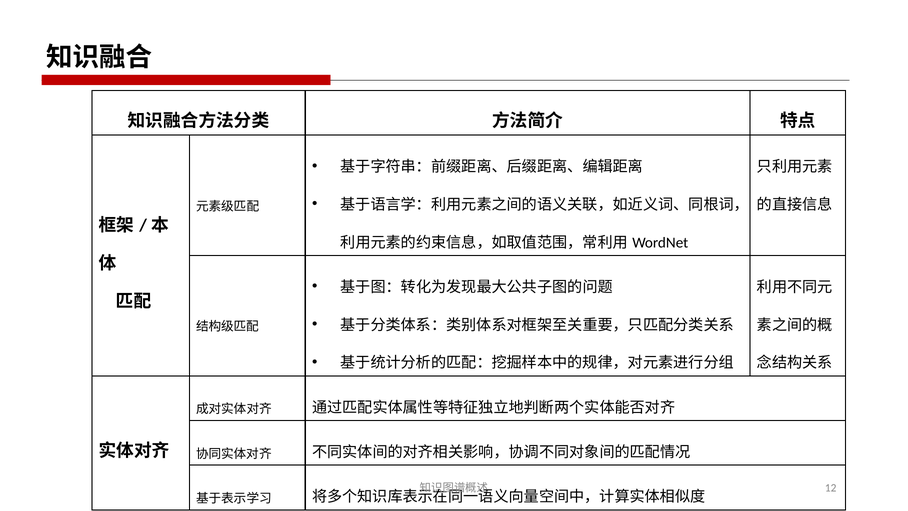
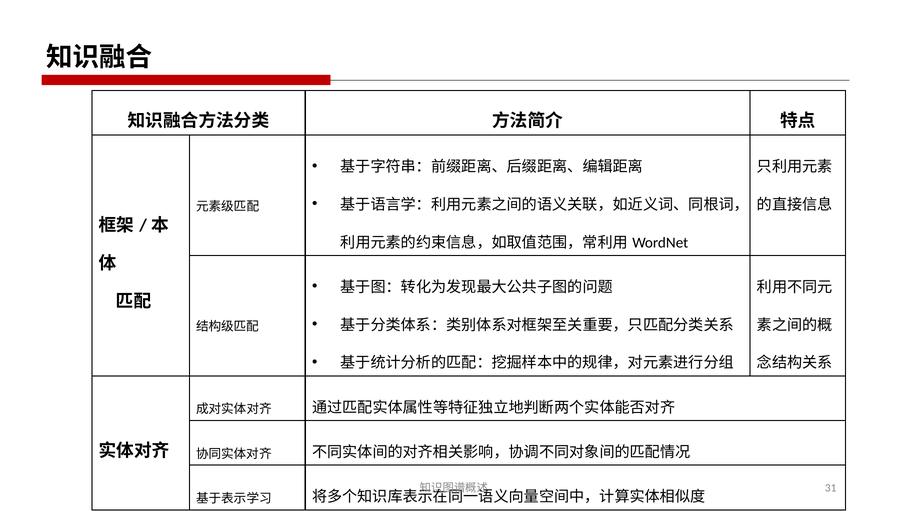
12: 12 -> 31 (831, 488)
